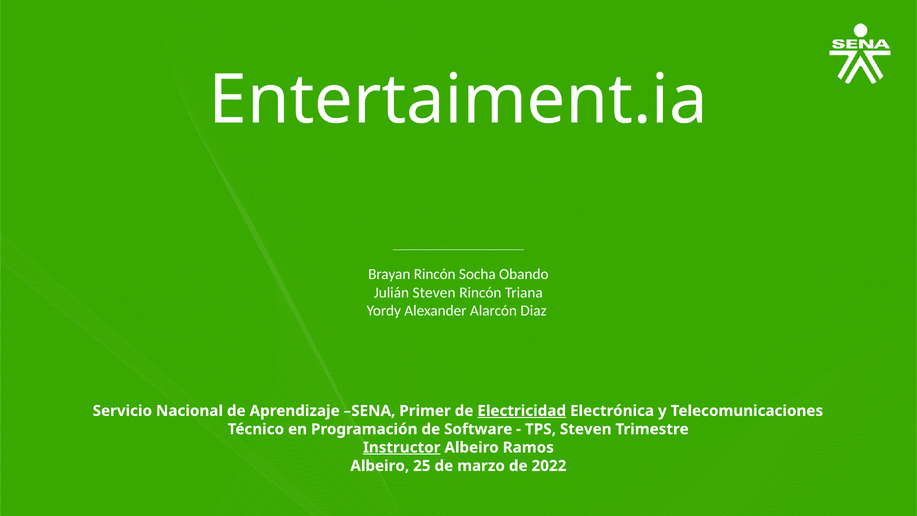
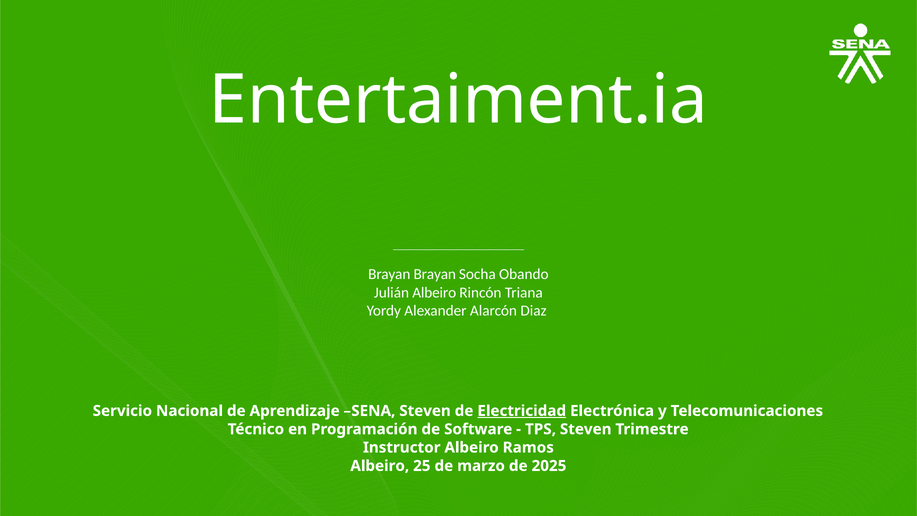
Brayan Rincón: Rincón -> Brayan (435, 274)
Julián Steven: Steven -> Albeiro (434, 292)
SENA Primer: Primer -> Steven (425, 411)
Instructor underline: present -> none (402, 447)
2022: 2022 -> 2025 (549, 466)
